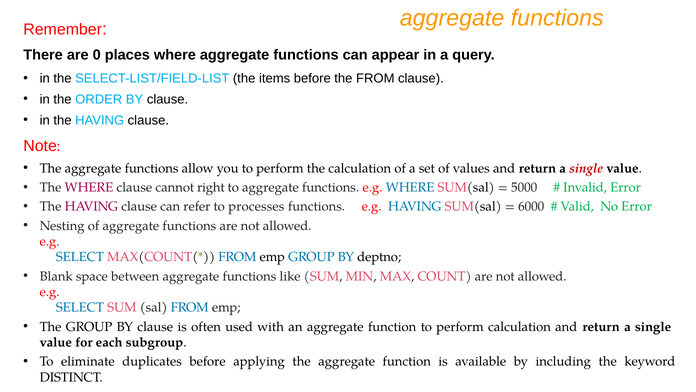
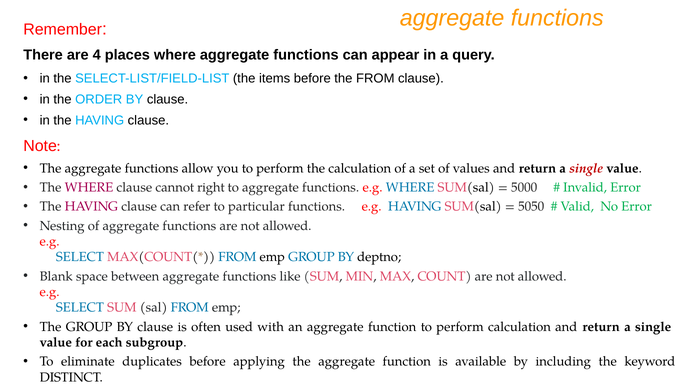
0: 0 -> 4 (97, 55)
processes: processes -> particular (256, 206)
6000: 6000 -> 5050 (531, 206)
